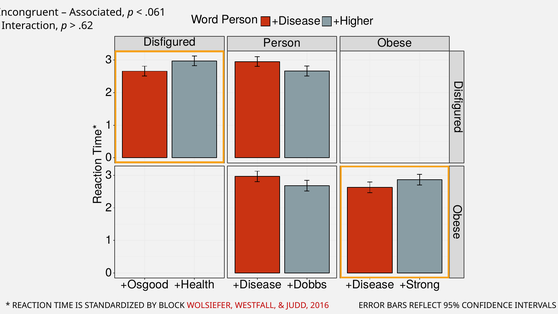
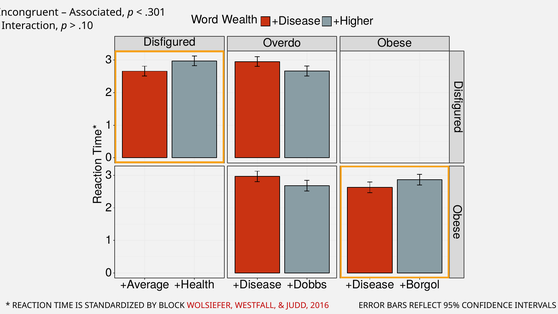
.061: .061 -> .301 (155, 12)
Word Person: Person -> Wealth (240, 20)
.62: .62 -> .10 (86, 26)
Disfigured Person: Person -> Overdo (282, 43)
+Osgood: +Osgood -> +Average (145, 284)
+Strong: +Strong -> +Borgol (420, 284)
